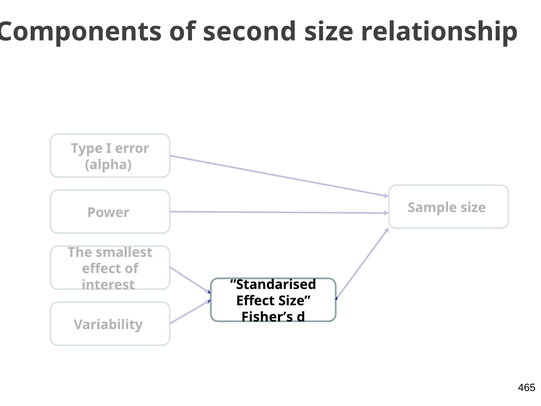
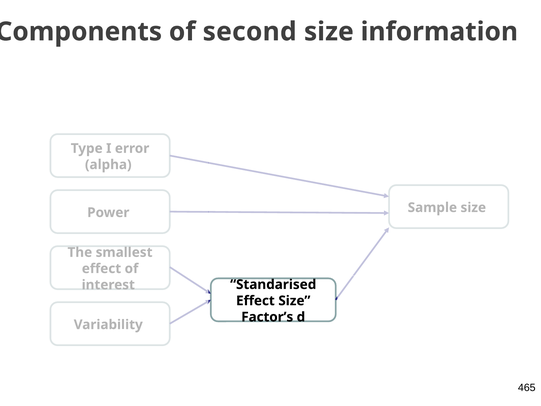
relationship: relationship -> information (439, 32)
Fisher’s: Fisher’s -> Factor’s (267, 317)
